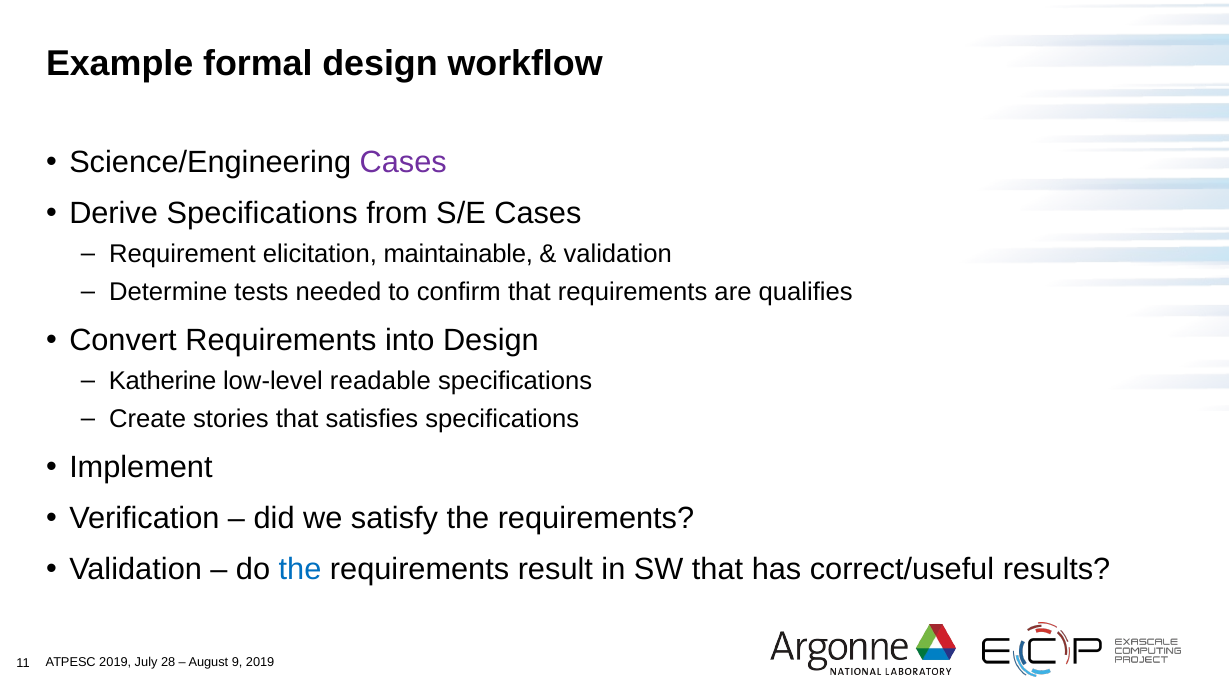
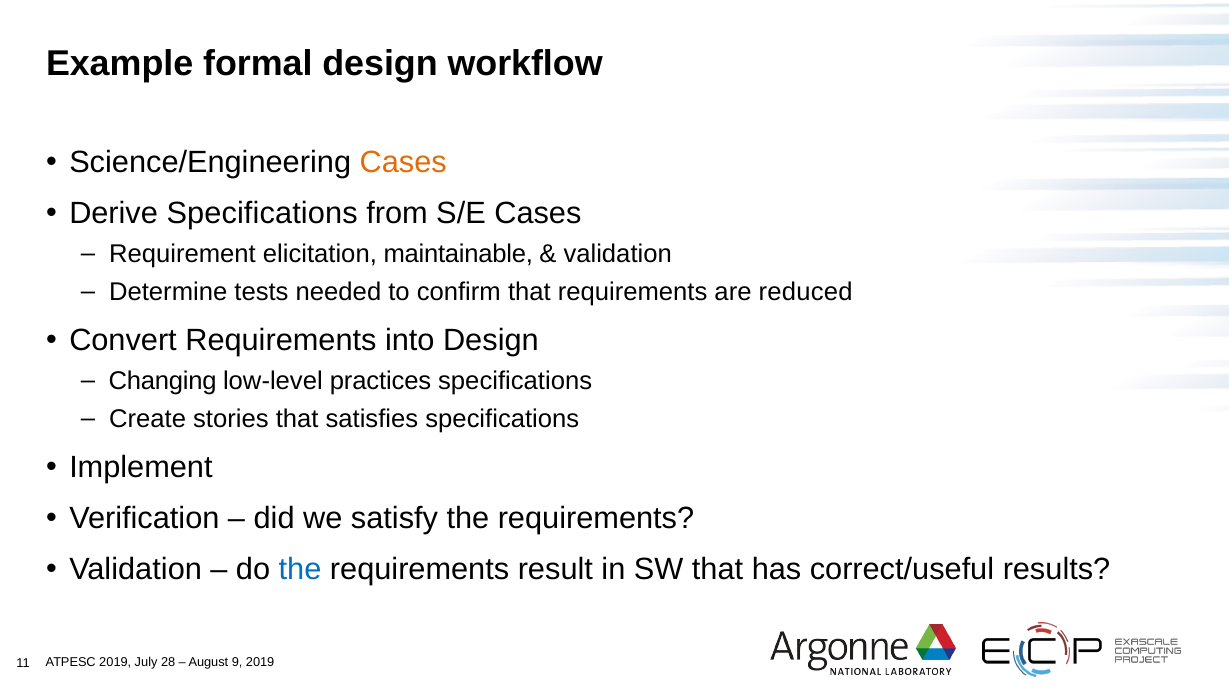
Cases colour: purple -> orange (403, 163)
qualifies: qualifies -> reduced (806, 293)
Katherine: Katherine -> Changing (163, 382)
readable: readable -> practices (381, 382)
